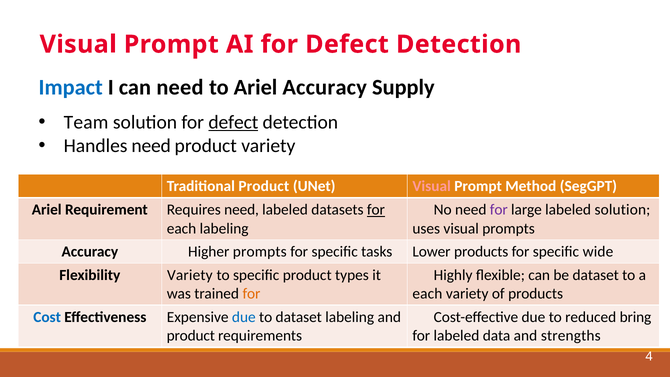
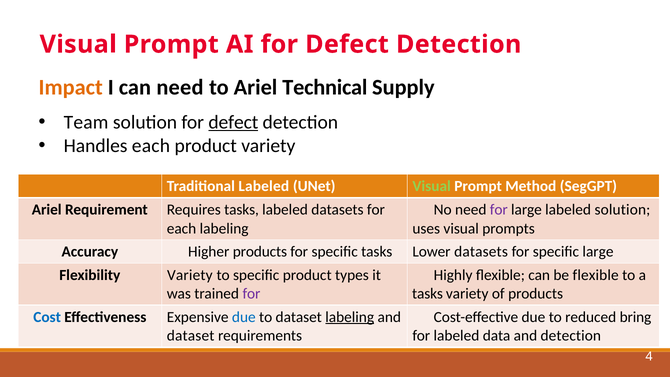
Impact colour: blue -> orange (71, 87)
Ariel Accuracy: Accuracy -> Technical (325, 87)
Handles need: need -> each (151, 146)
Traditional Product: Product -> Labeled (264, 186)
Visual colour: pink -> light green (432, 186)
Requires need: need -> tasks (242, 210)
for underline: present -> none (376, 210)
Higher prompts: prompts -> products (260, 252)
Lower products: products -> datasets (481, 252)
specific wide: wide -> large (598, 252)
be dataset: dataset -> flexible (596, 275)
for colour: orange -> purple (251, 294)
each: each -> tasks (428, 294)
labeling underline: none -> present (350, 317)
product: product -> dataset (191, 336)
and strengths: strengths -> detection (571, 336)
